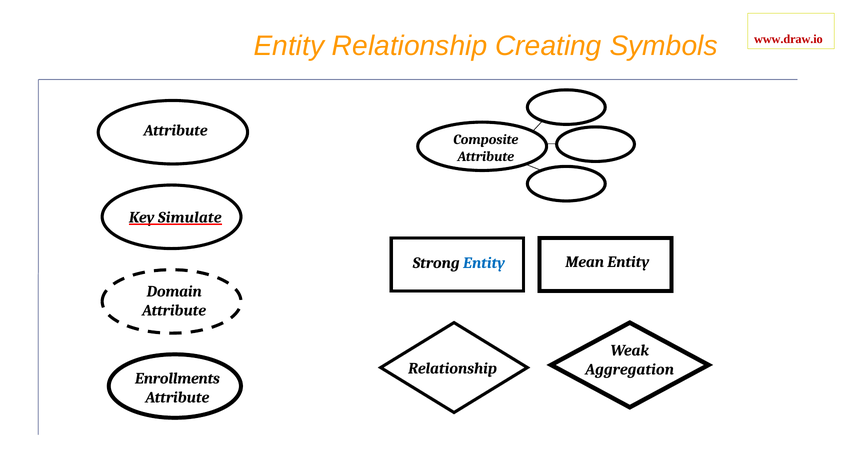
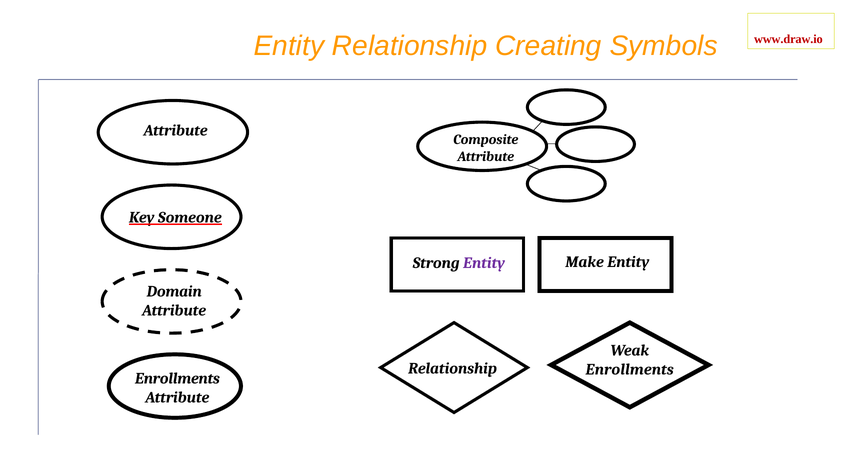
Simulate: Simulate -> Someone (190, 218)
Mean: Mean -> Make (585, 262)
Entity colour: blue -> purple (484, 263)
Aggregation: Aggregation -> Enrollments (630, 369)
